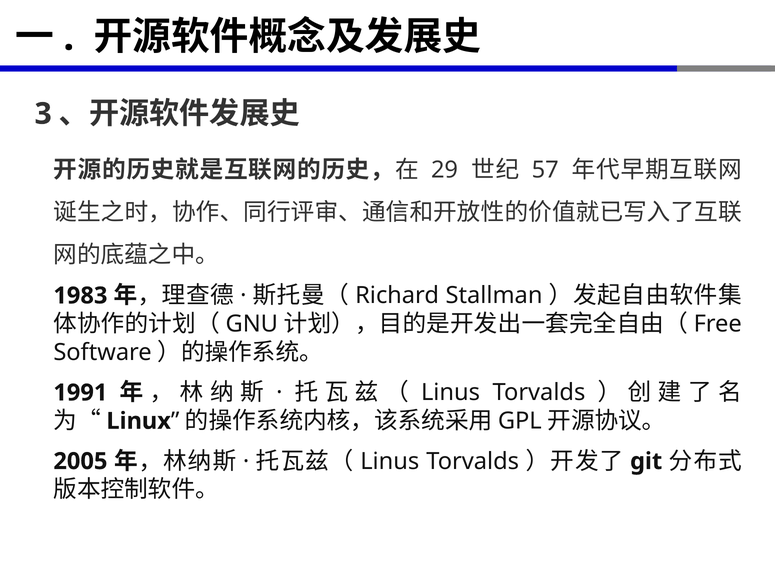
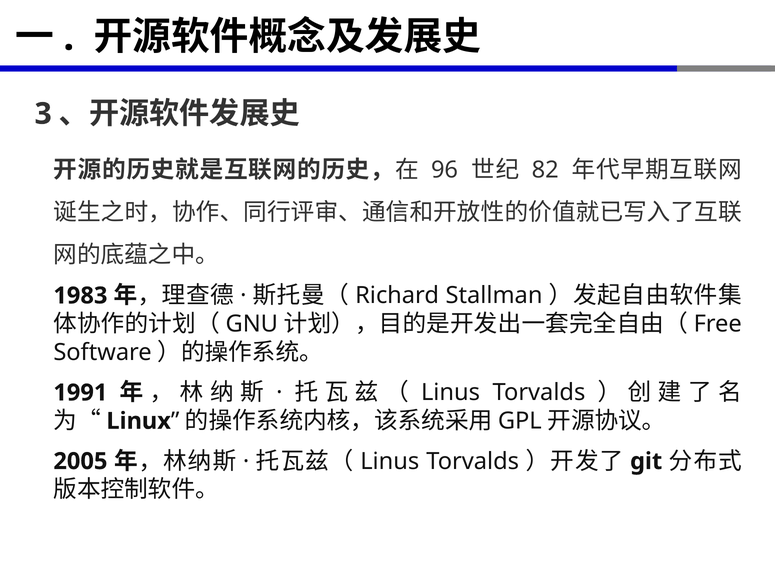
29: 29 -> 96 (445, 170)
57: 57 -> 82 (545, 170)
